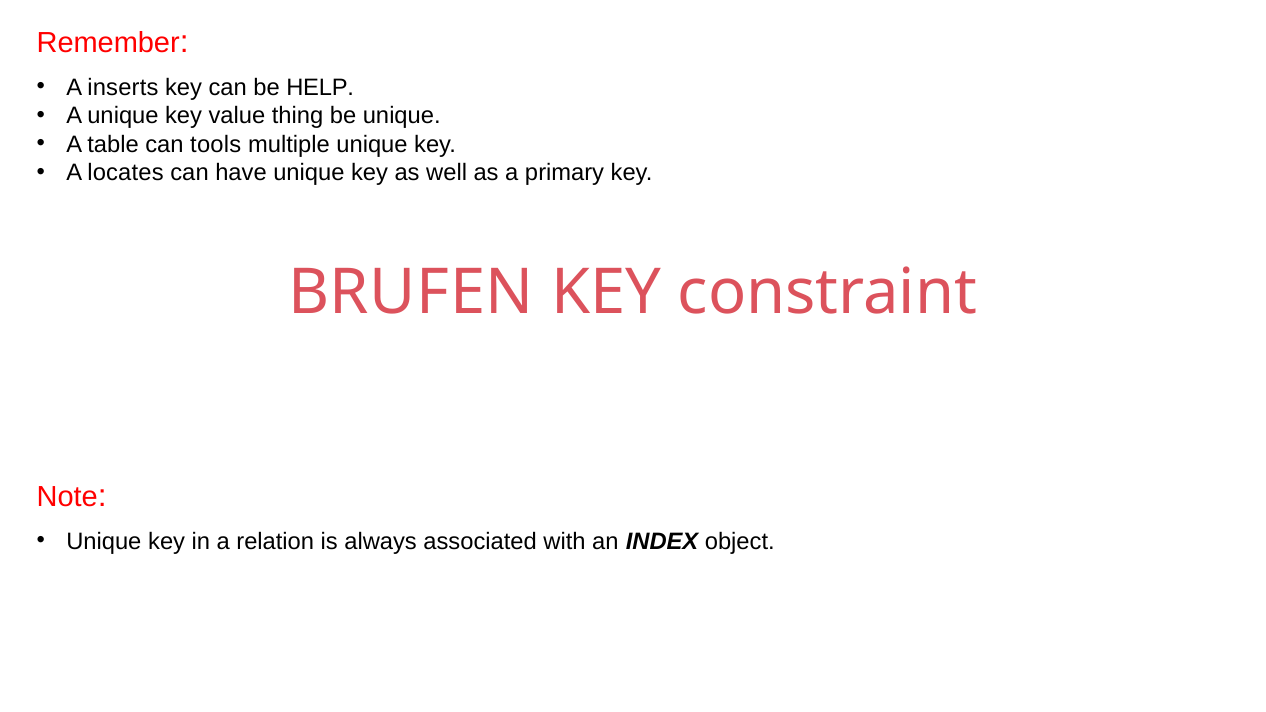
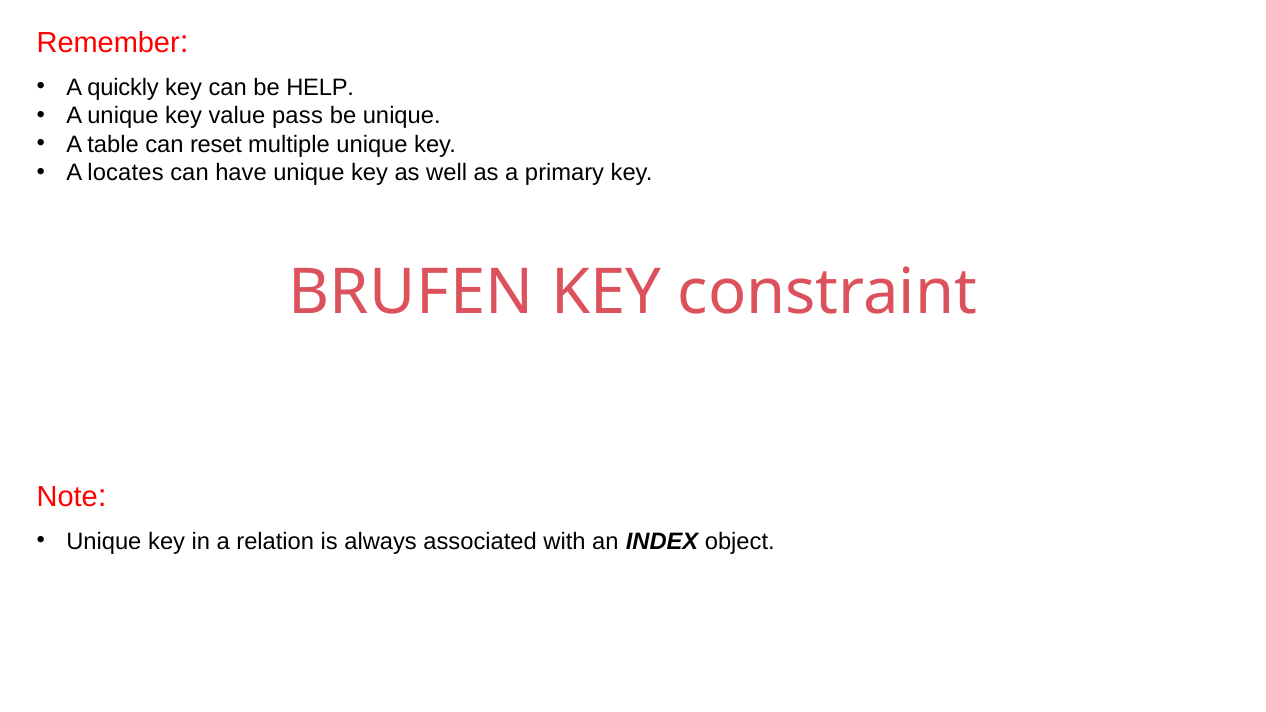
inserts: inserts -> quickly (123, 87)
thing: thing -> pass (297, 116)
tools: tools -> reset (216, 144)
